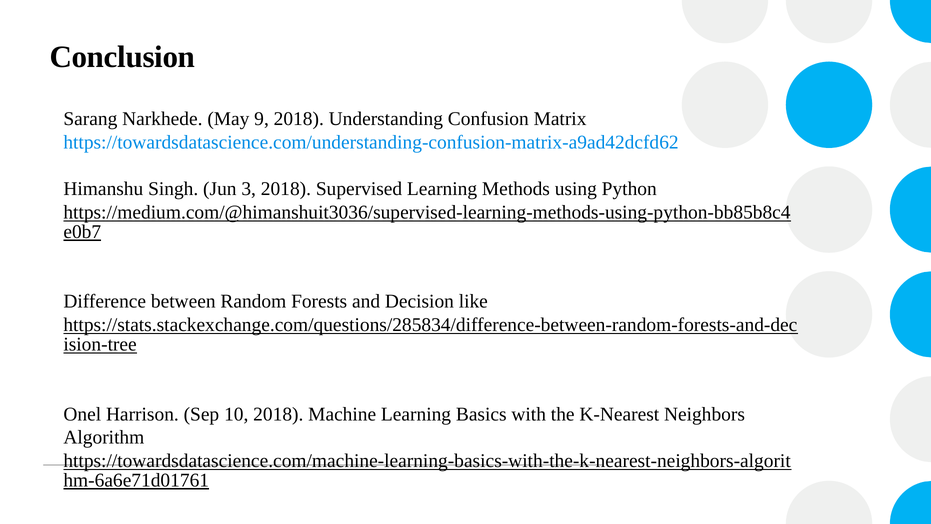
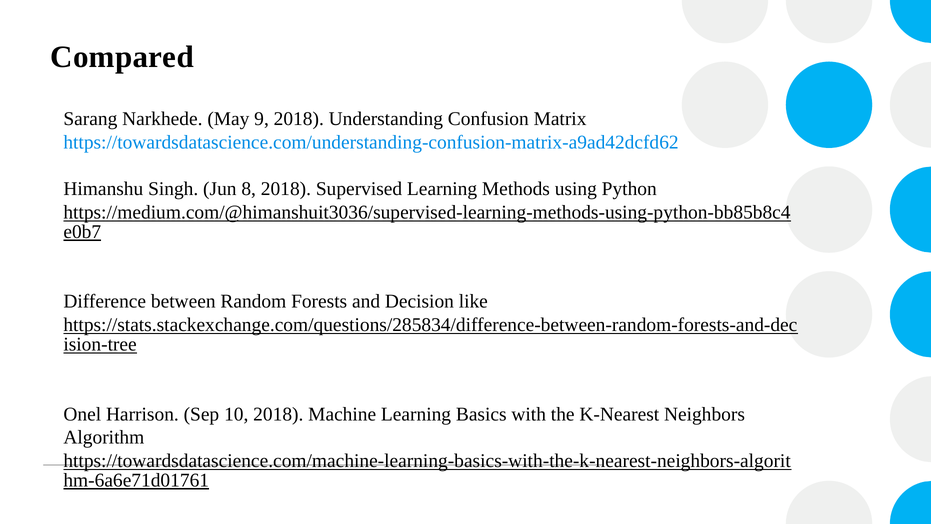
Conclusion: Conclusion -> Compared (122, 57)
3: 3 -> 8 (249, 189)
